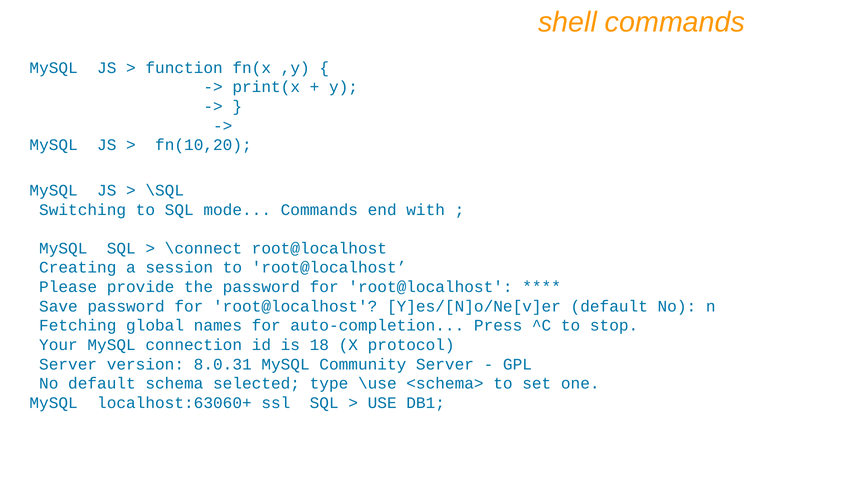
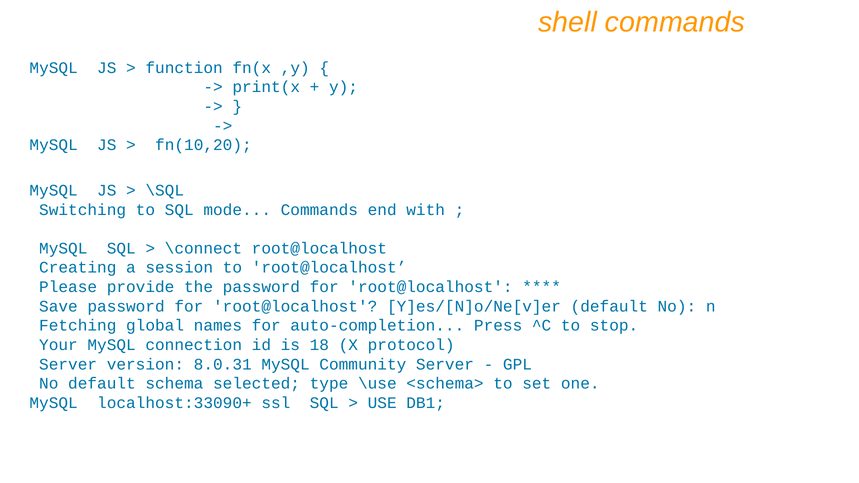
localhost:63060+: localhost:63060+ -> localhost:33090+ (174, 403)
